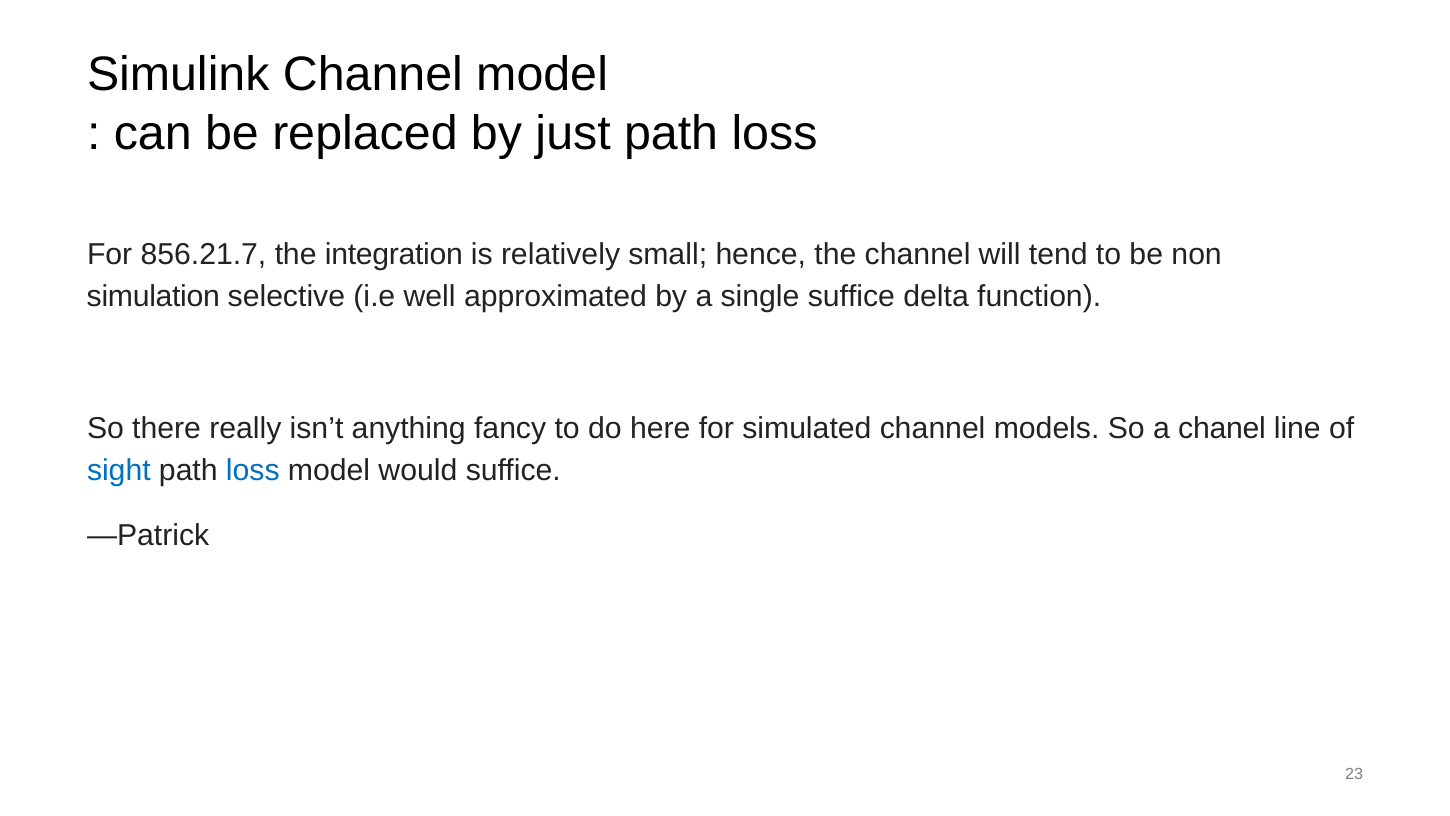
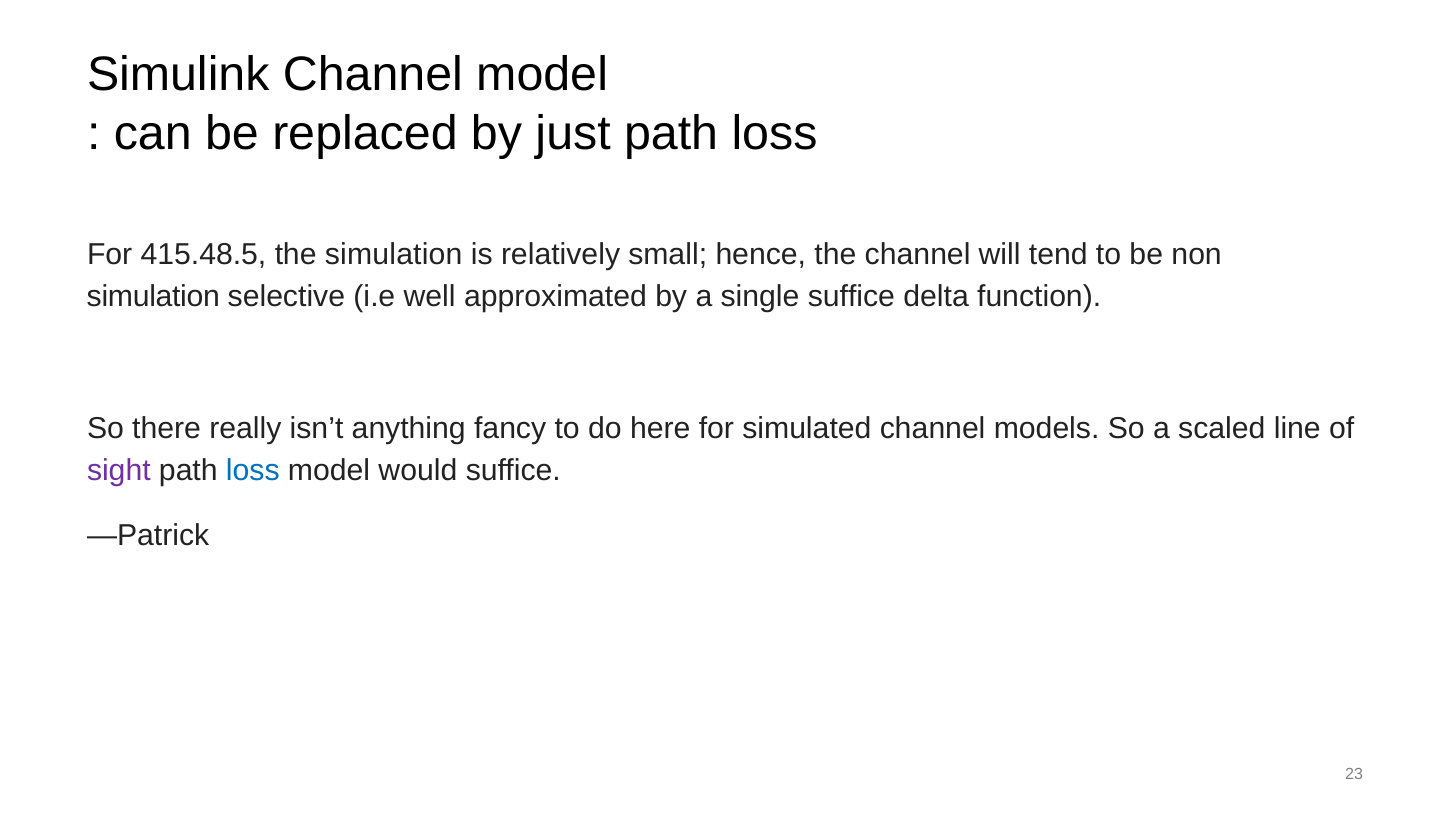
856.21.7: 856.21.7 -> 415.48.5 (203, 255)
the integration: integration -> simulation (394, 255)
chanel: chanel -> scaled (1222, 428)
sight colour: blue -> purple (119, 470)
